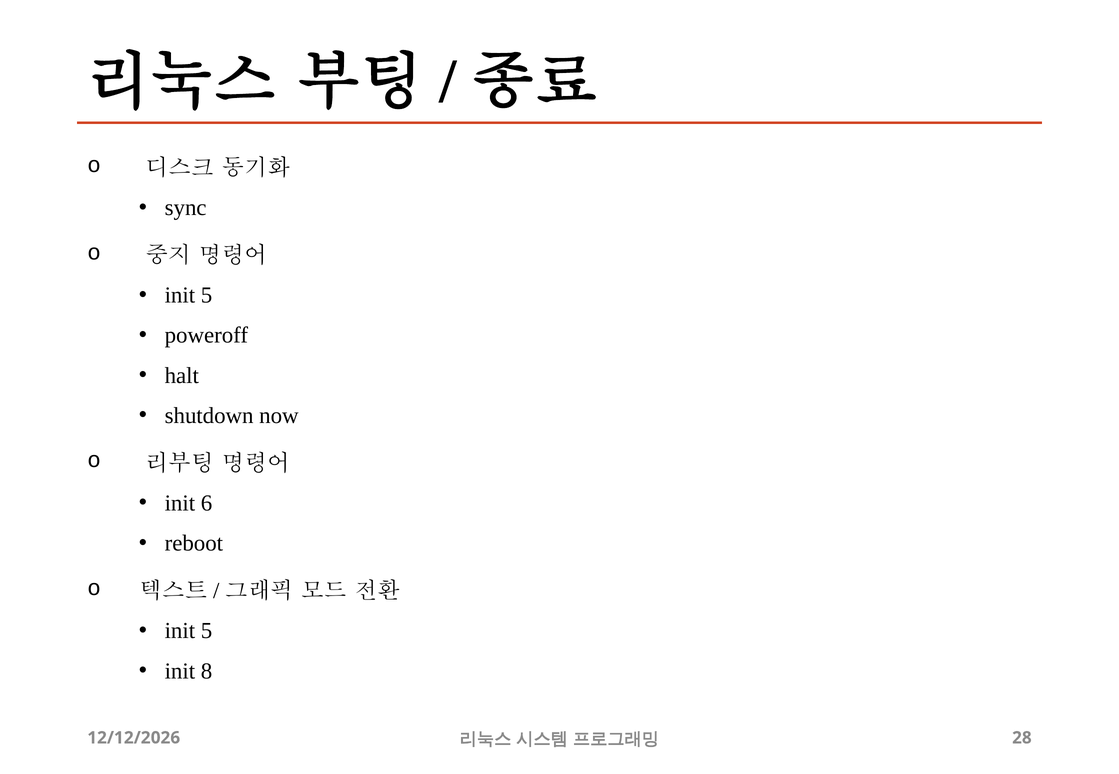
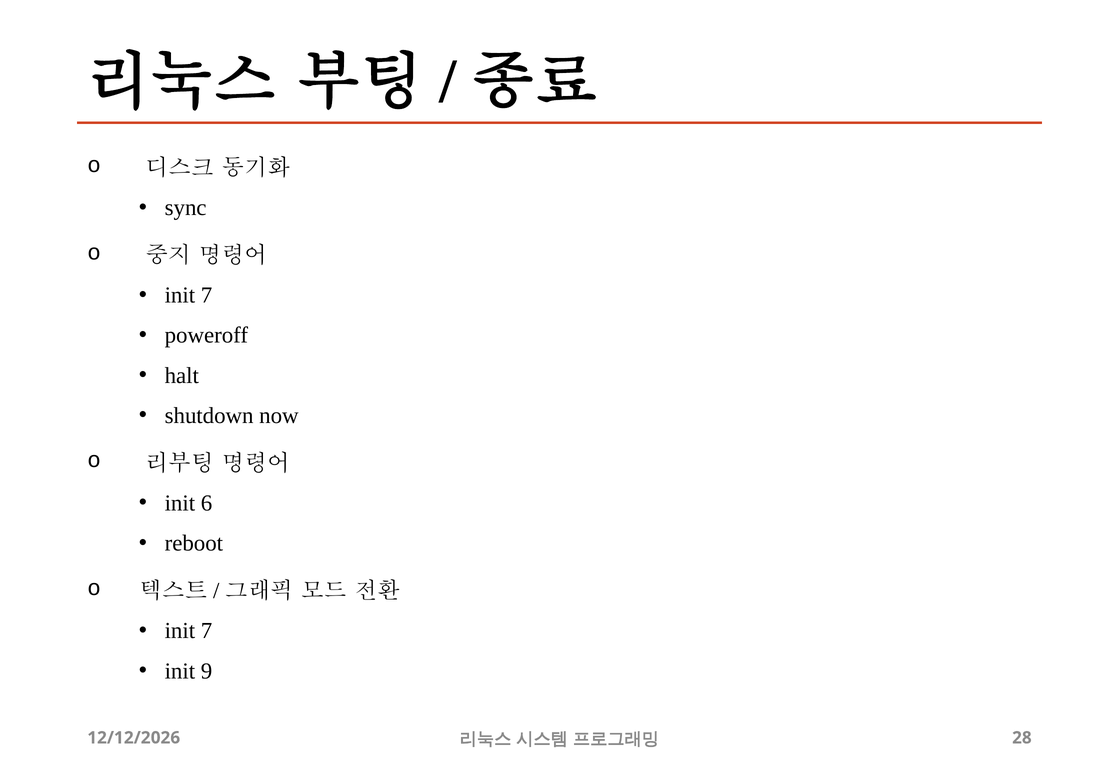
5: 5 -> 7 (207, 296)
5: 5 -> 7 (207, 631)
8: 8 -> 9 (207, 672)
